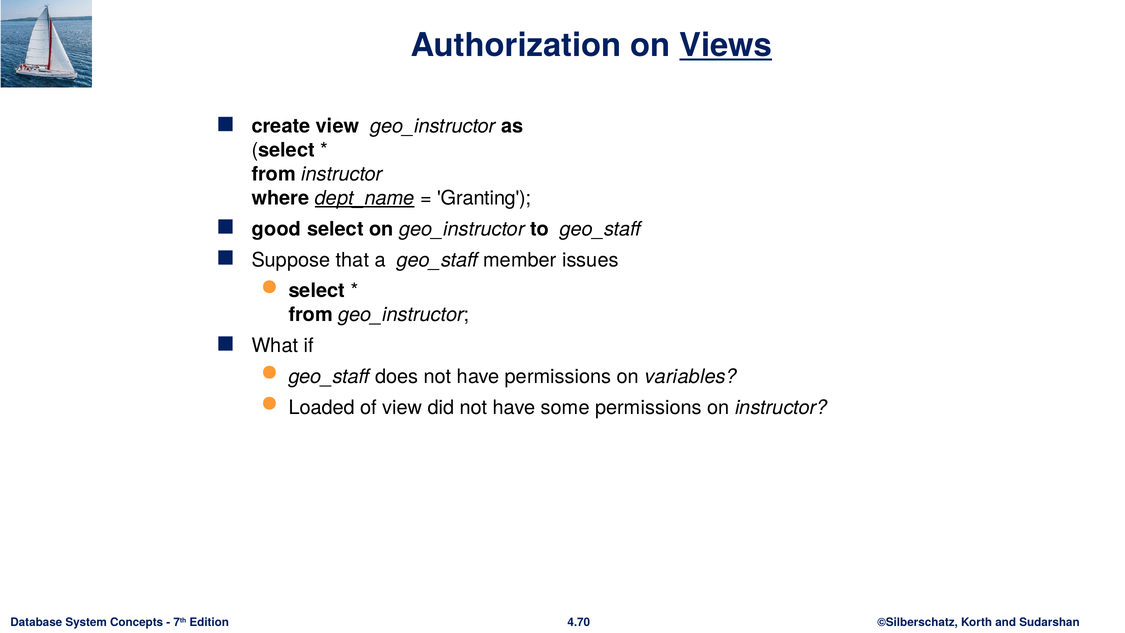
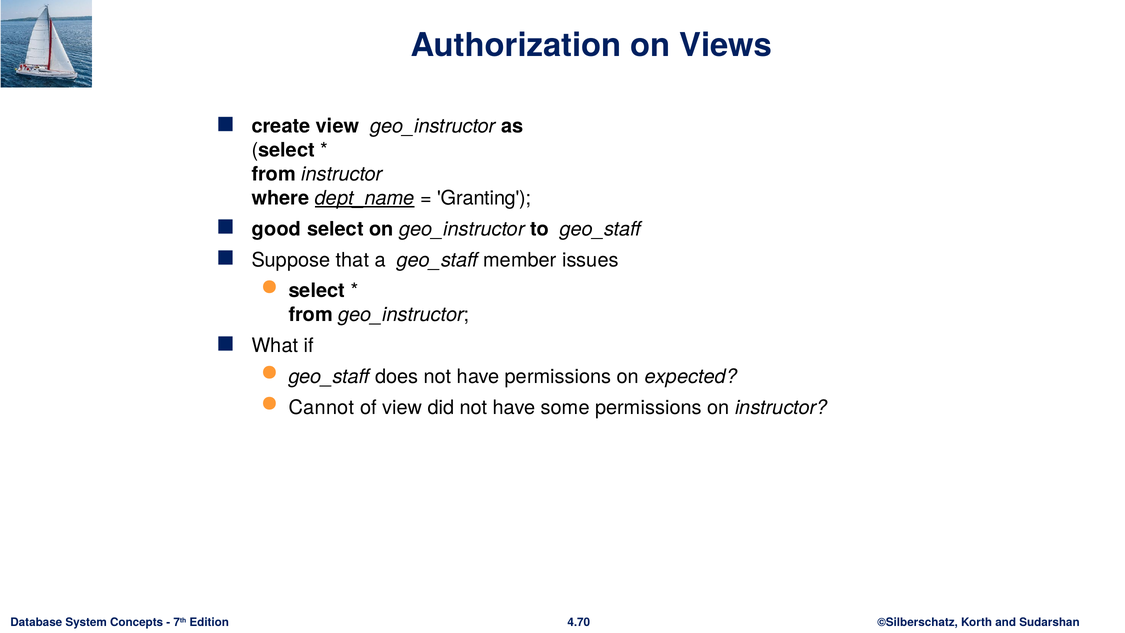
Views underline: present -> none (726, 45)
variables: variables -> expected (691, 376)
Loaded: Loaded -> Cannot (321, 407)
